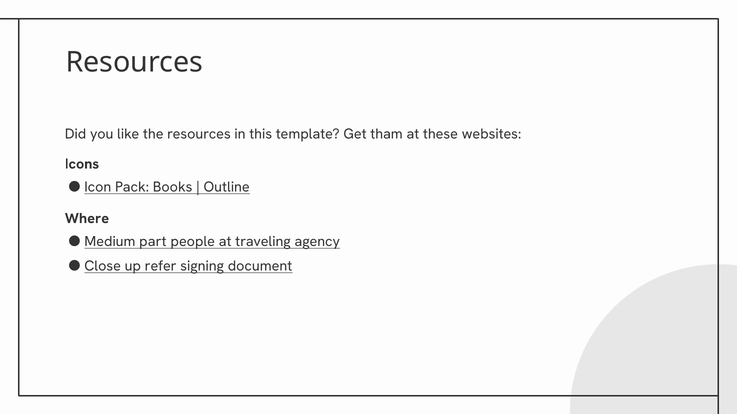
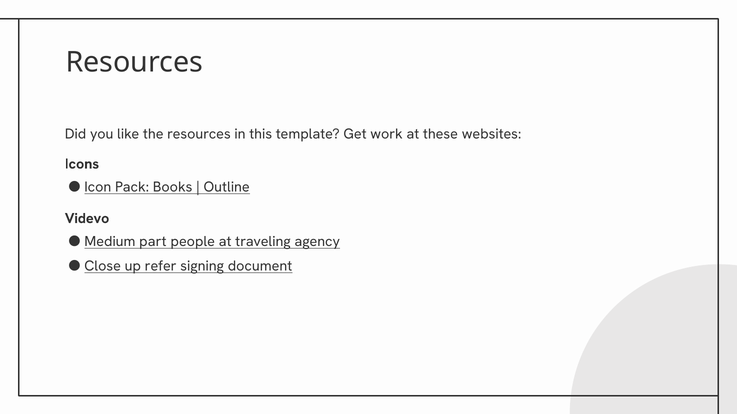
tham: tham -> work (387, 134)
Where: Where -> Videvo (87, 219)
